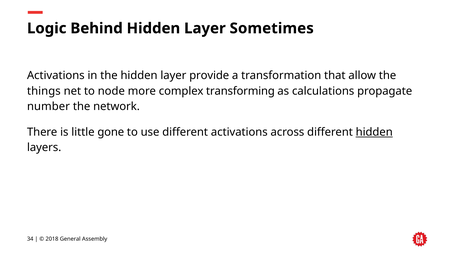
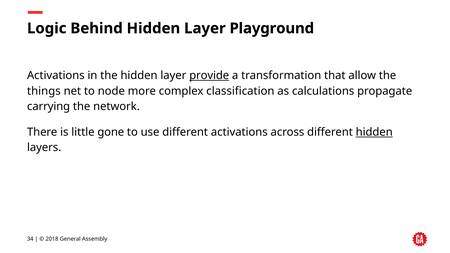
Sometimes: Sometimes -> Playground (272, 28)
provide underline: none -> present (209, 76)
transforming: transforming -> classification (240, 91)
number: number -> carrying (49, 107)
